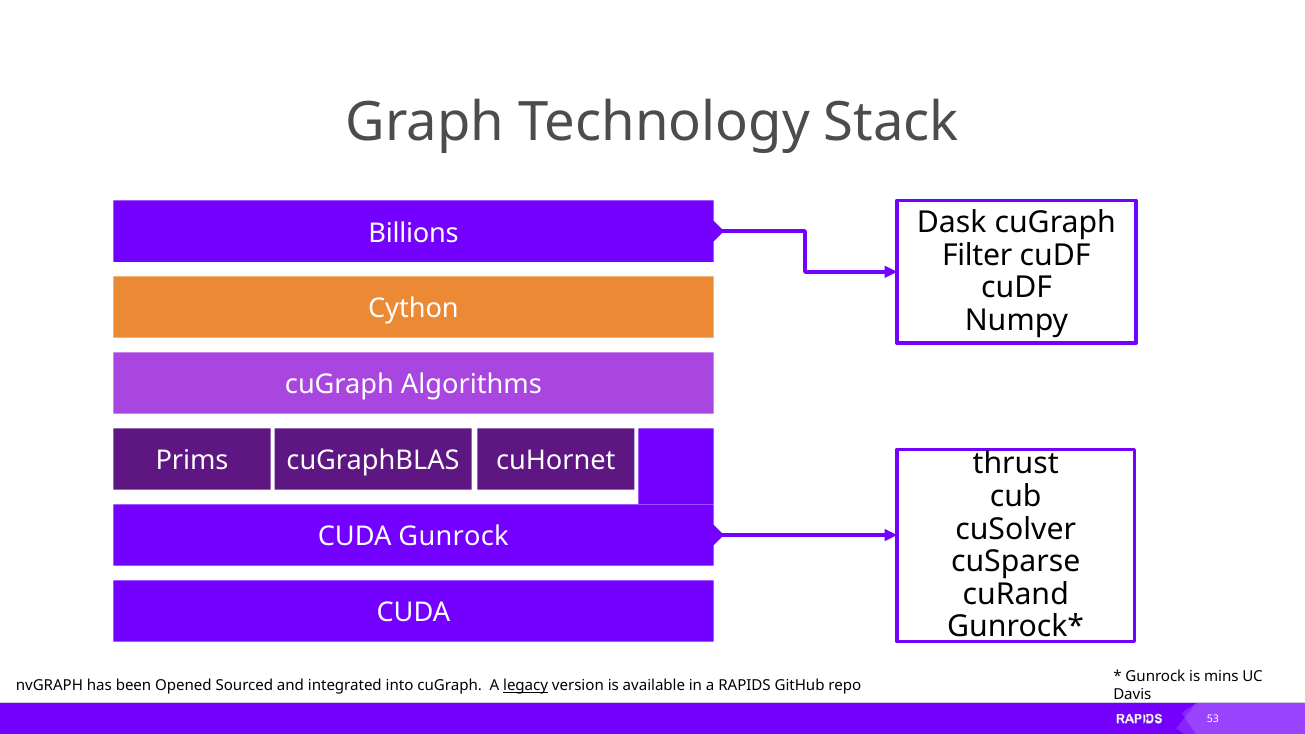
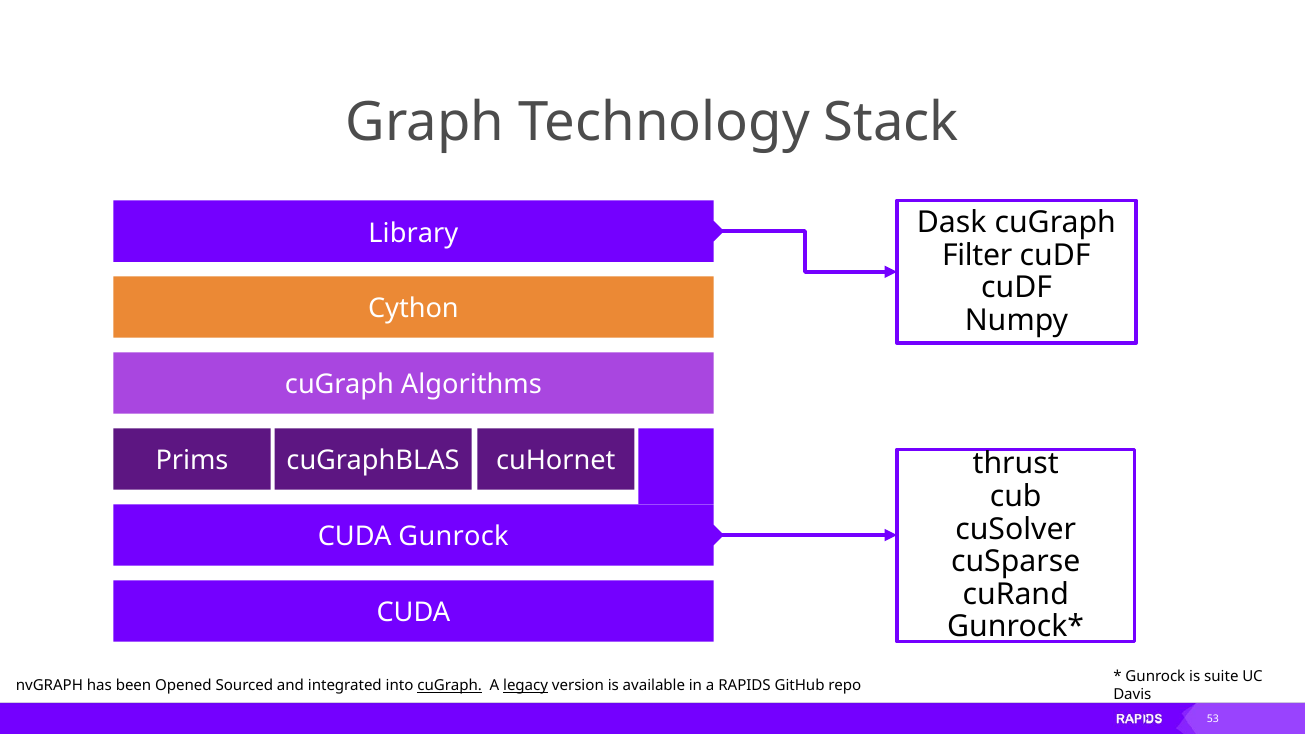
Billions: Billions -> Library (413, 233)
mins: mins -> suite (1221, 677)
cuGraph underline: none -> present (450, 686)
